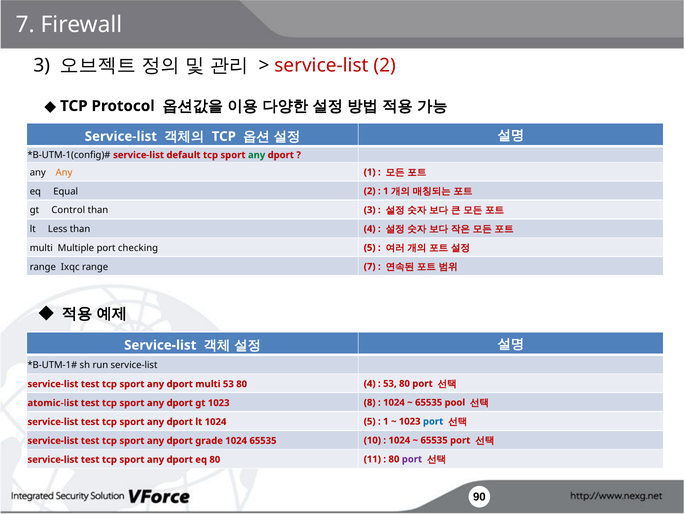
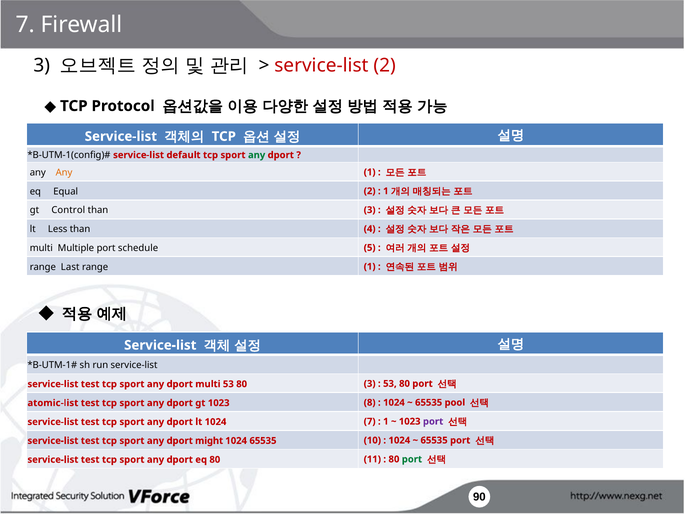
checking: checking -> schedule (138, 248)
Ixqc: Ixqc -> Last (70, 267)
range 7: 7 -> 1 (370, 266)
80 4: 4 -> 3 (370, 383)
1024 5: 5 -> 7 (370, 421)
port colour: blue -> purple (433, 421)
grade: grade -> might (209, 441)
port colour: purple -> green (412, 459)
